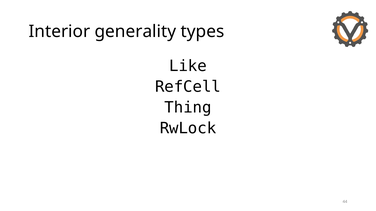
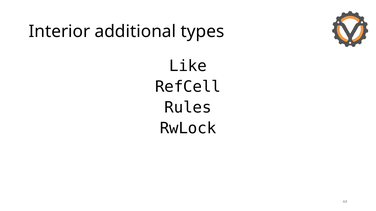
generality: generality -> additional (135, 32)
Thing: Thing -> Rules (188, 108)
